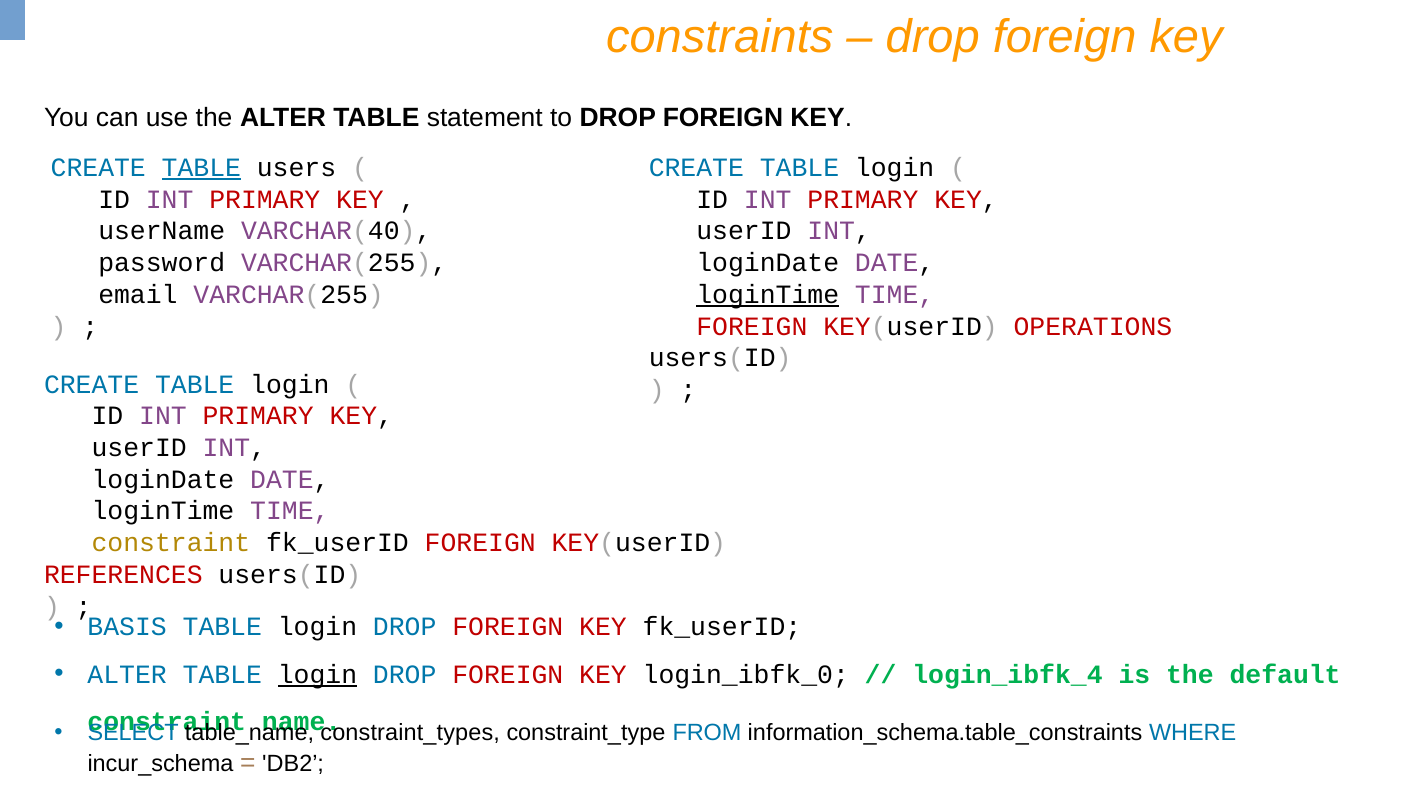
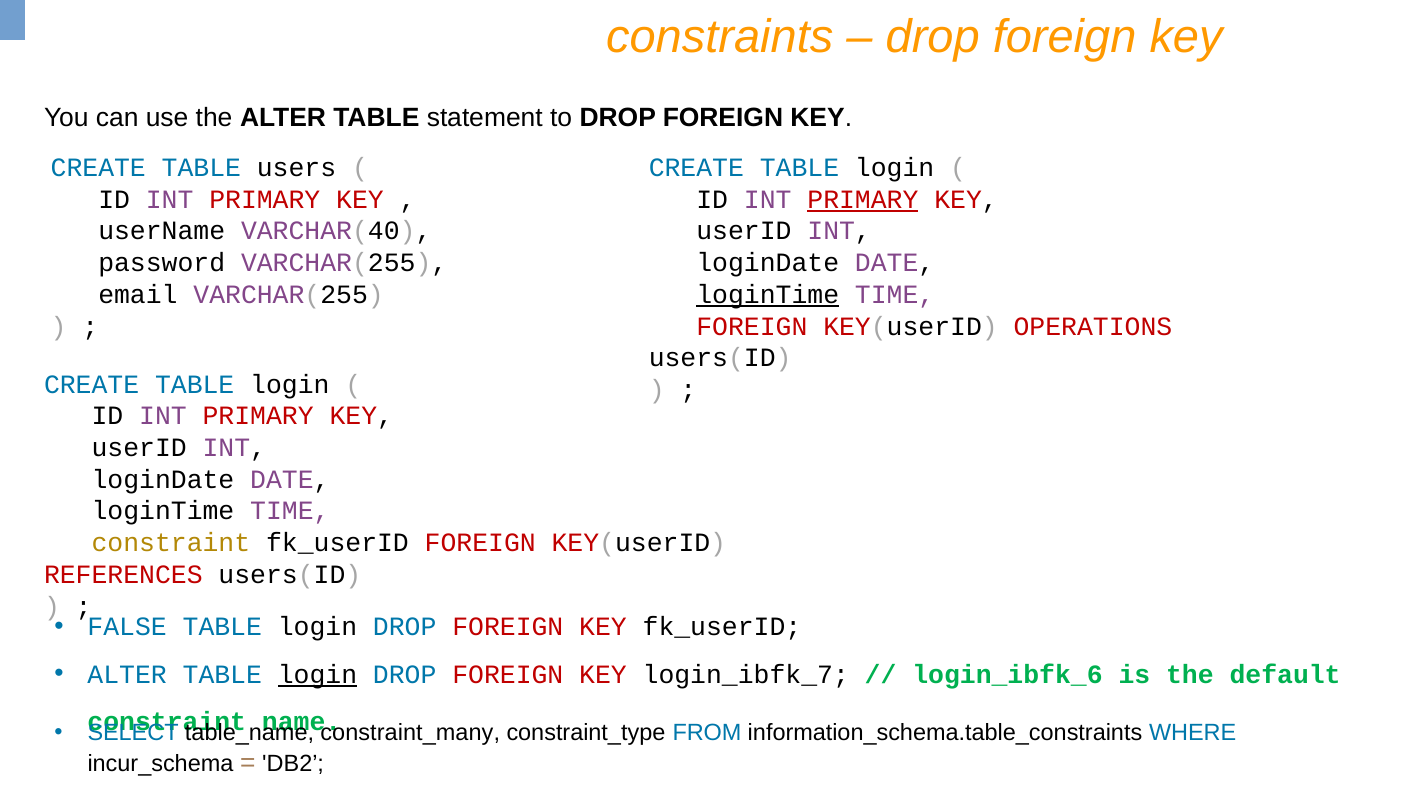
TABLE underline: present -> none (201, 168)
PRIMARY underline: none -> present (863, 200)
BASIS: BASIS -> FALSE (127, 627)
login_ibfk_0: login_ibfk_0 -> login_ibfk_7 (746, 674)
login_ibfk_4: login_ibfk_4 -> login_ibfk_6 (1007, 674)
constraint_types: constraint_types -> constraint_many (410, 733)
